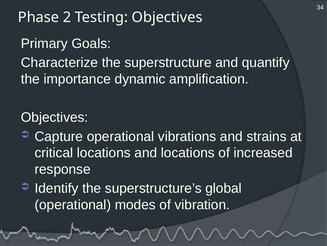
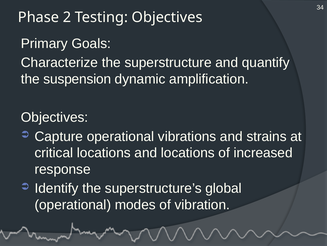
importance: importance -> suspension (77, 79)
